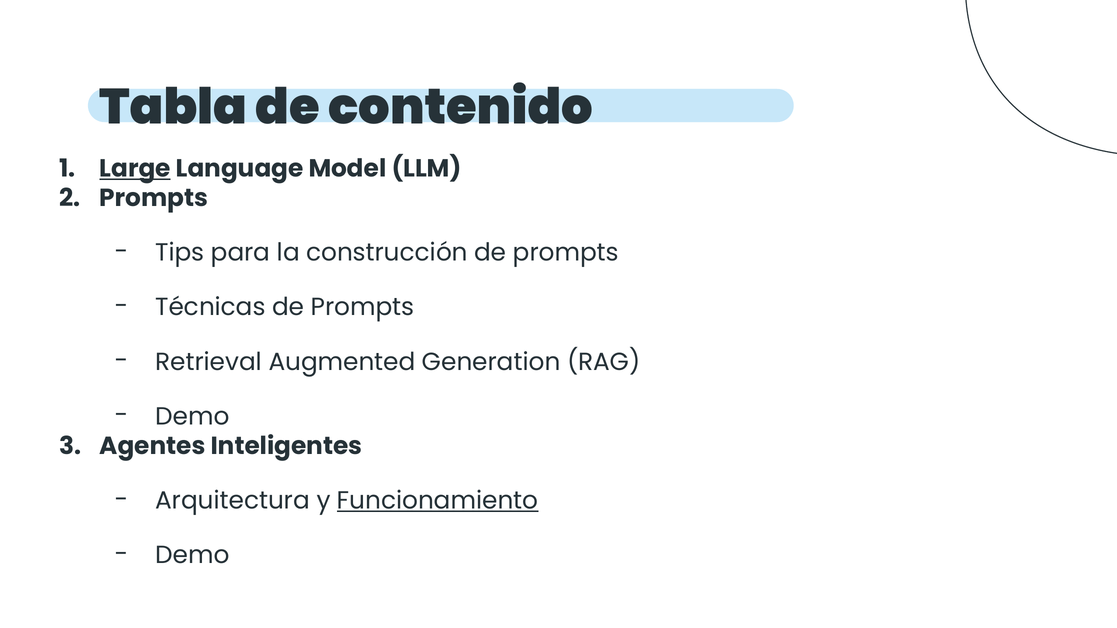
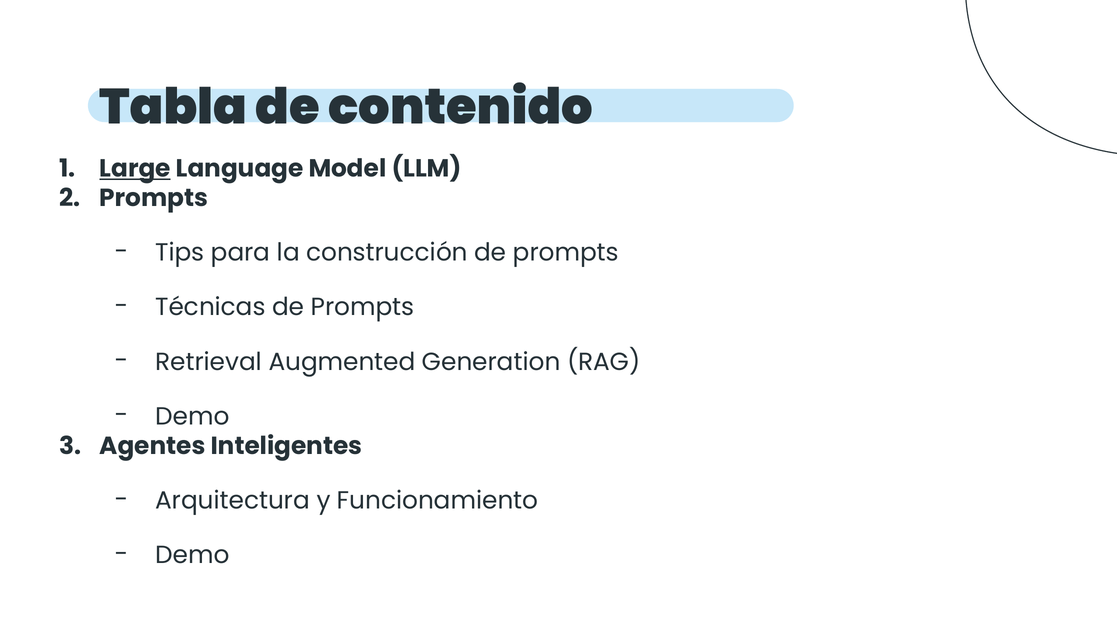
Funcionamiento underline: present -> none (438, 501)
